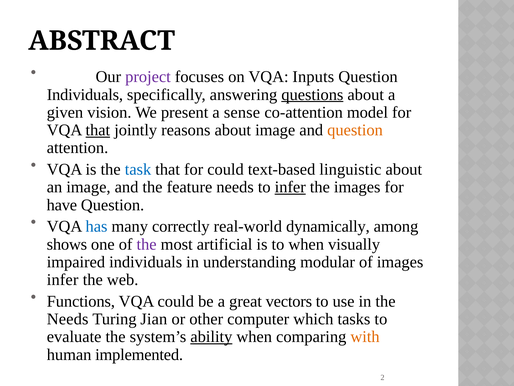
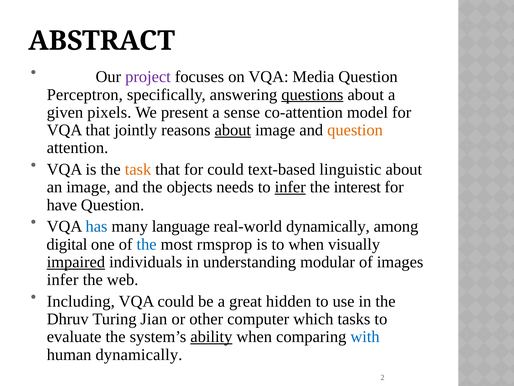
Inputs: Inputs -> Media (313, 77)
Individuals: Individuals -> Perceptron (85, 94)
vision: vision -> pixels (109, 112)
that underline: present -> none (98, 130)
about underline: none -> present (233, 130)
task colour: blue -> orange (138, 169)
feature: feature -> objects (190, 187)
the images: images -> interest (357, 187)
correctly: correctly -> language (181, 226)
shows: shows -> digital (67, 244)
the colour: purple -> blue (147, 244)
artificial: artificial -> rmsprop (225, 244)
impaired underline: none -> present (76, 262)
Functions: Functions -> Including (81, 301)
vectors: vectors -> hidden (289, 301)
Needs: Needs -> Dhruv (68, 319)
with colour: orange -> blue (365, 336)
human implemented: implemented -> dynamically (139, 354)
